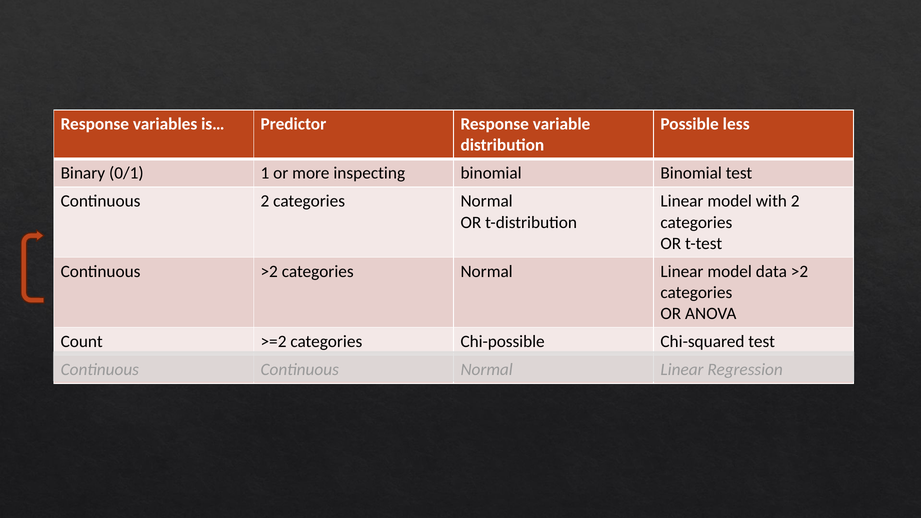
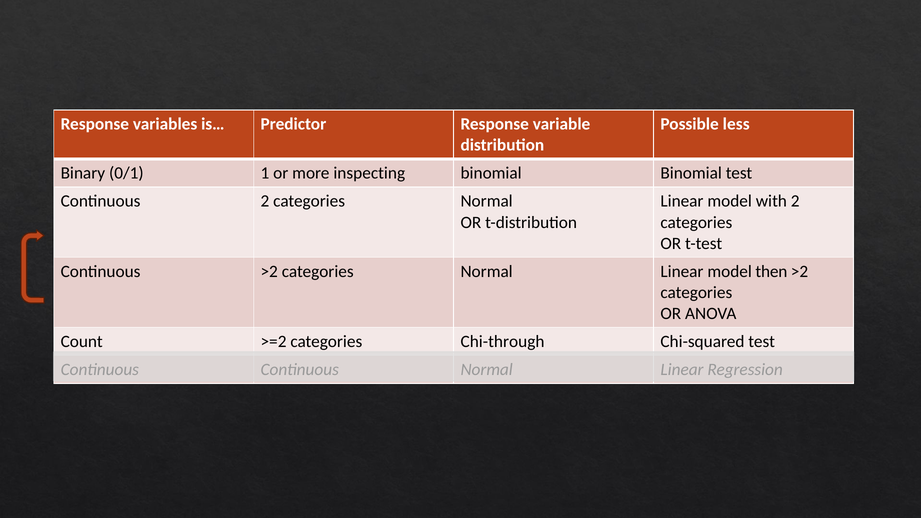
data: data -> then (771, 271)
Chi-possible: Chi-possible -> Chi-through (503, 342)
